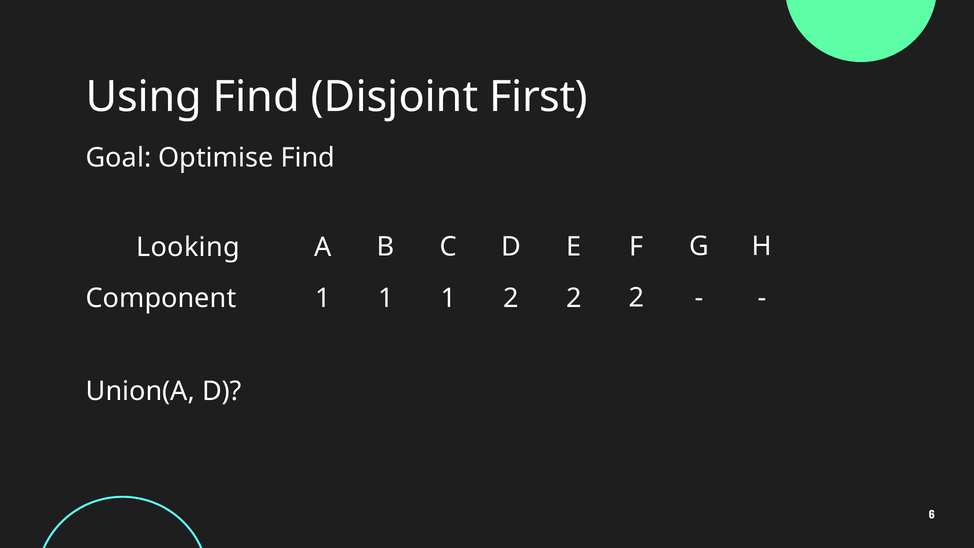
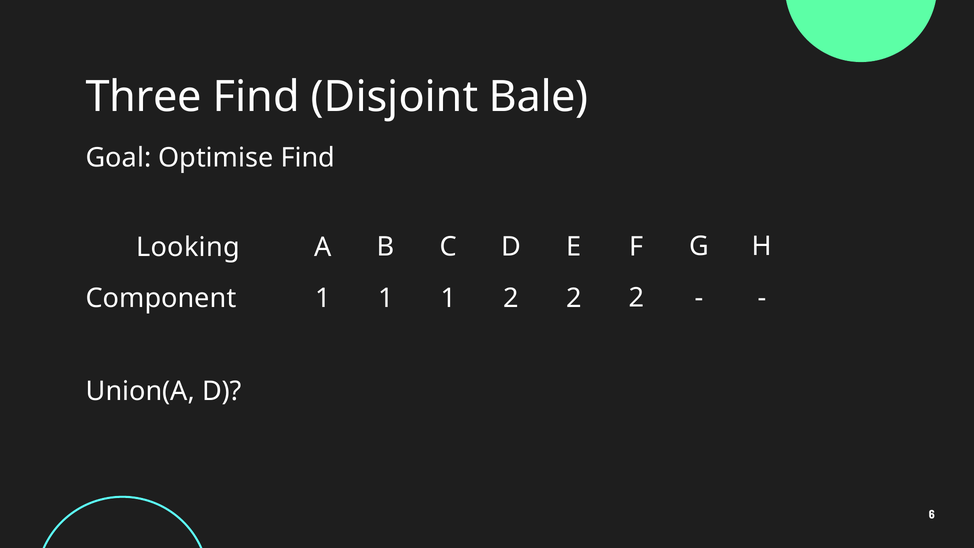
Using: Using -> Three (144, 97)
First: First -> Bale (539, 97)
